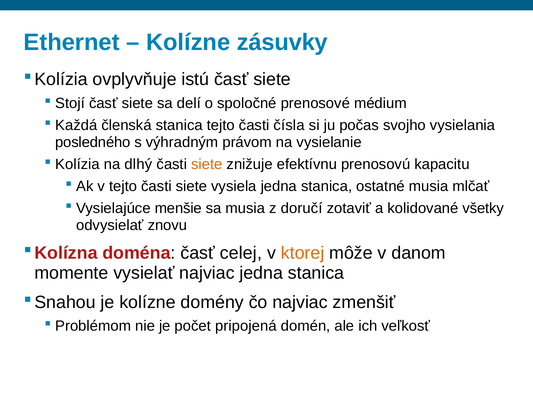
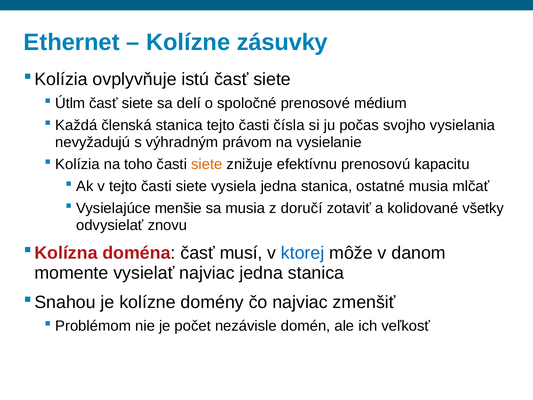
Stojí: Stojí -> Útlm (70, 103)
posledného: posledného -> nevyžadujú (93, 142)
dlhý: dlhý -> toho (139, 164)
celej: celej -> musí (241, 253)
ktorej colour: orange -> blue (303, 253)
pripojená: pripojená -> nezávisle (246, 326)
